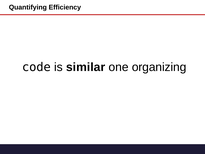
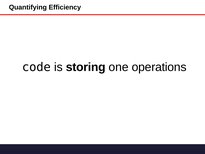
similar: similar -> storing (86, 67)
organizing: organizing -> operations (159, 67)
